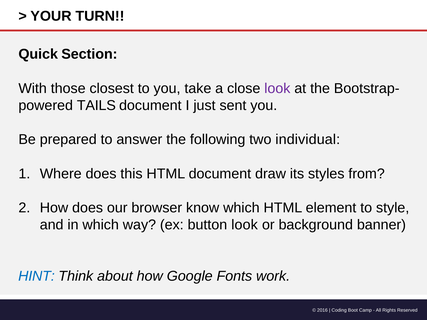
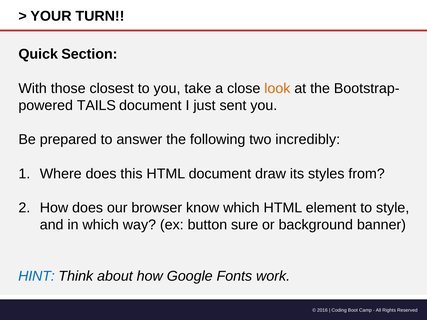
look colour: purple -> orange (277, 88)
individual: individual -> incredibly (308, 140)
button look: look -> sure (245, 225)
